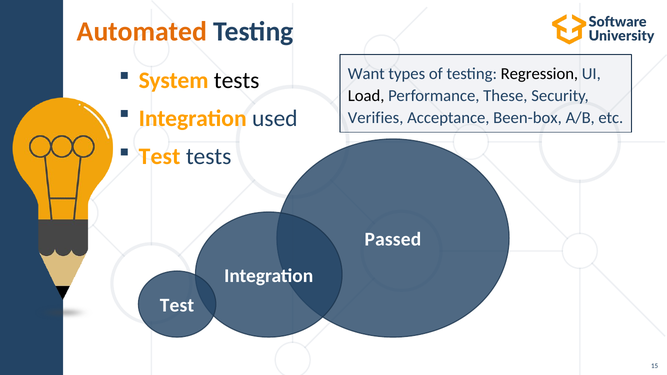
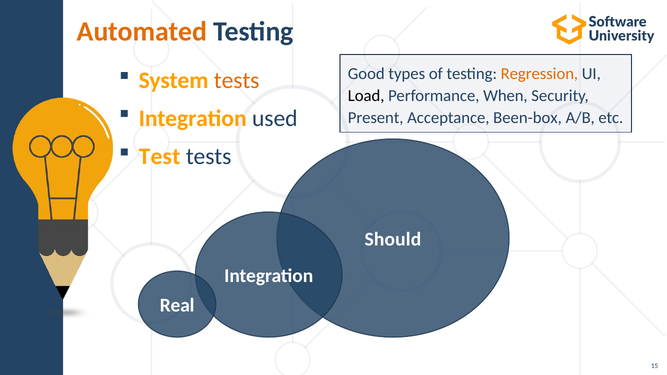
Want: Want -> Good (366, 74)
Regression colour: black -> orange (539, 74)
tests colour: black -> orange (237, 81)
These: These -> When (505, 96)
Verifies: Verifies -> Present (376, 118)
Passed: Passed -> Should (393, 240)
Test: Test -> Real (177, 306)
